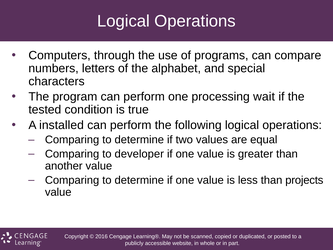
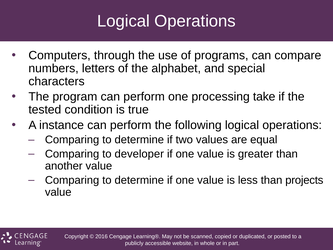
wait: wait -> take (264, 97)
installed: installed -> instance (62, 125)
